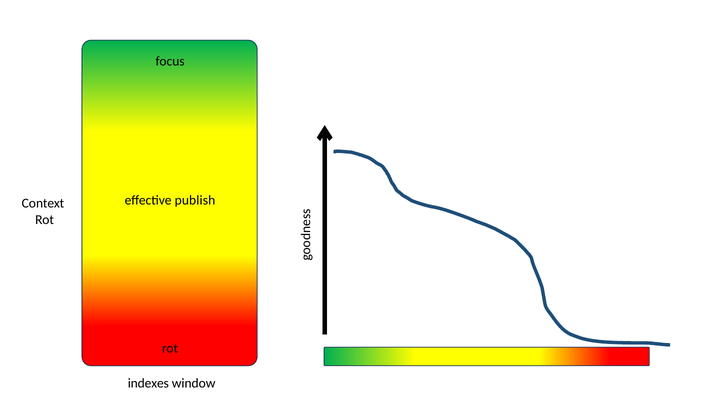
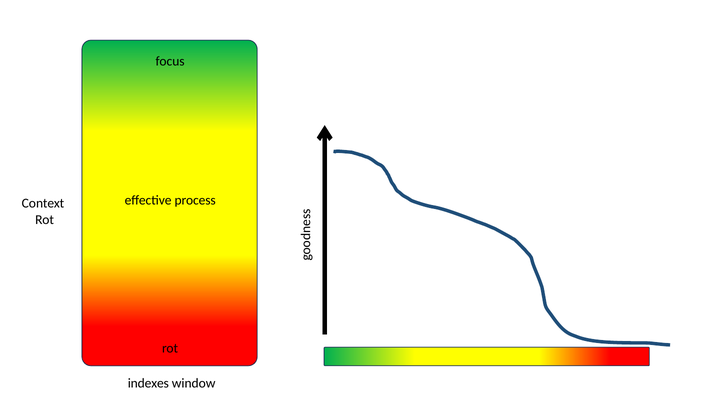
publish: publish -> process (195, 200)
